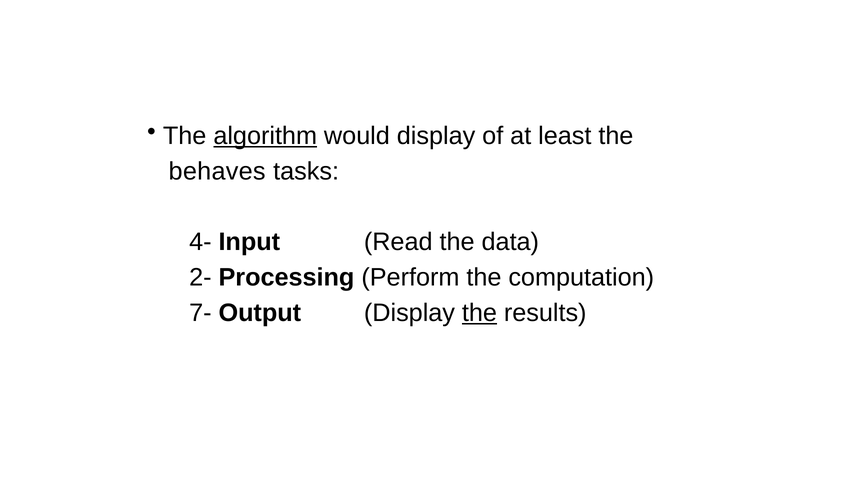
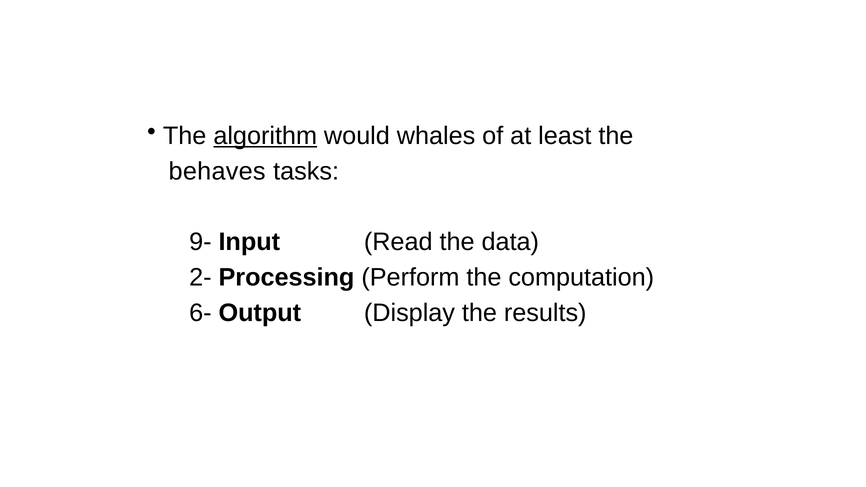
would display: display -> whales (436, 136)
4-: 4- -> 9- (200, 242)
7-: 7- -> 6- (200, 313)
the underline: present -> none (479, 313)
